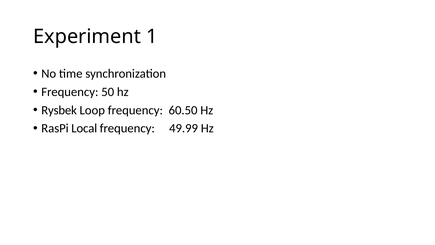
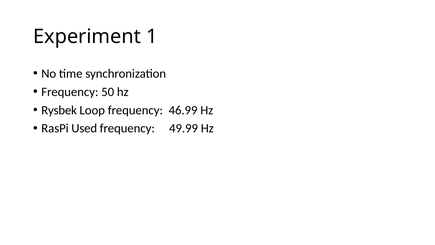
60.50: 60.50 -> 46.99 (183, 110)
Local: Local -> Used (84, 128)
